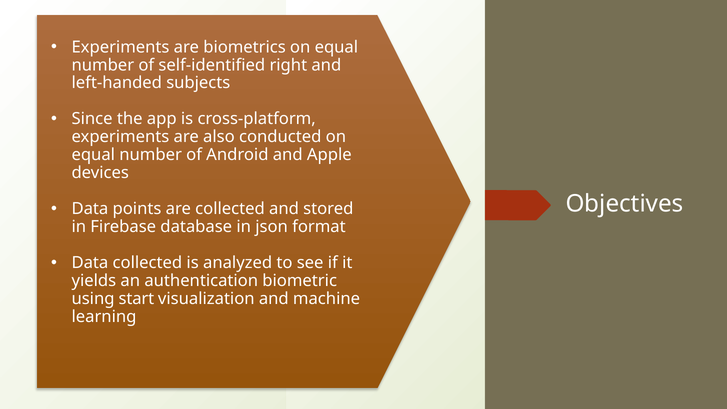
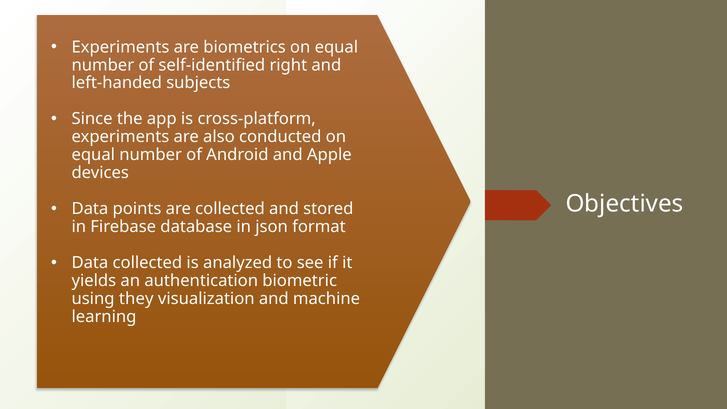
start: start -> they (136, 299)
